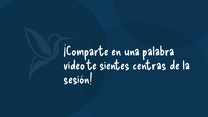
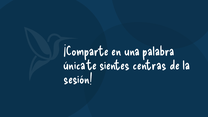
vídeo: vídeo -> única (74, 65)
